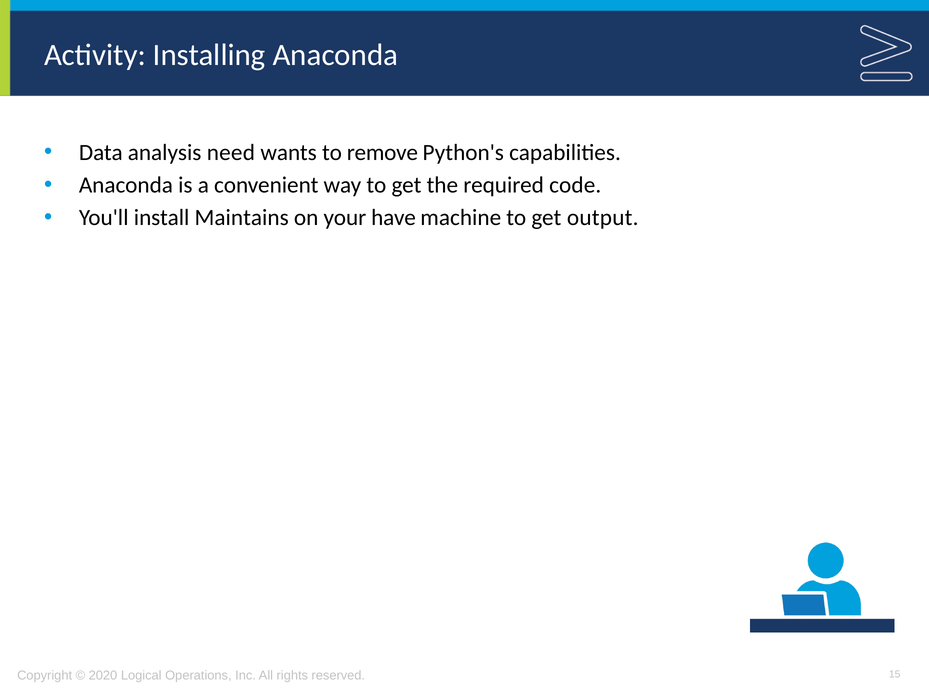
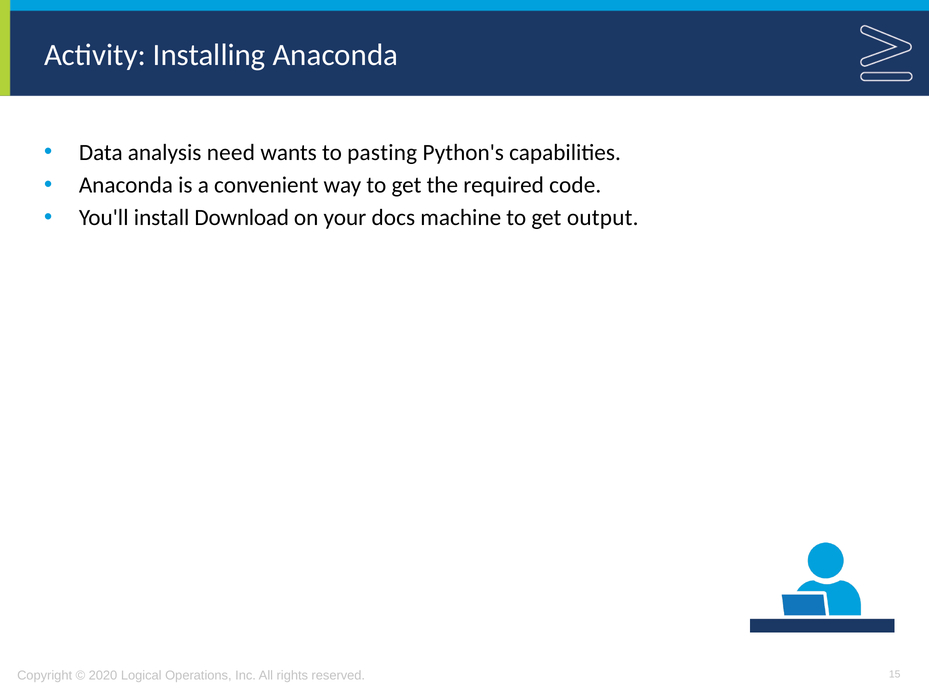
remove: remove -> pasting (382, 152)
Maintains: Maintains -> Download (242, 218)
have: have -> docs (393, 218)
